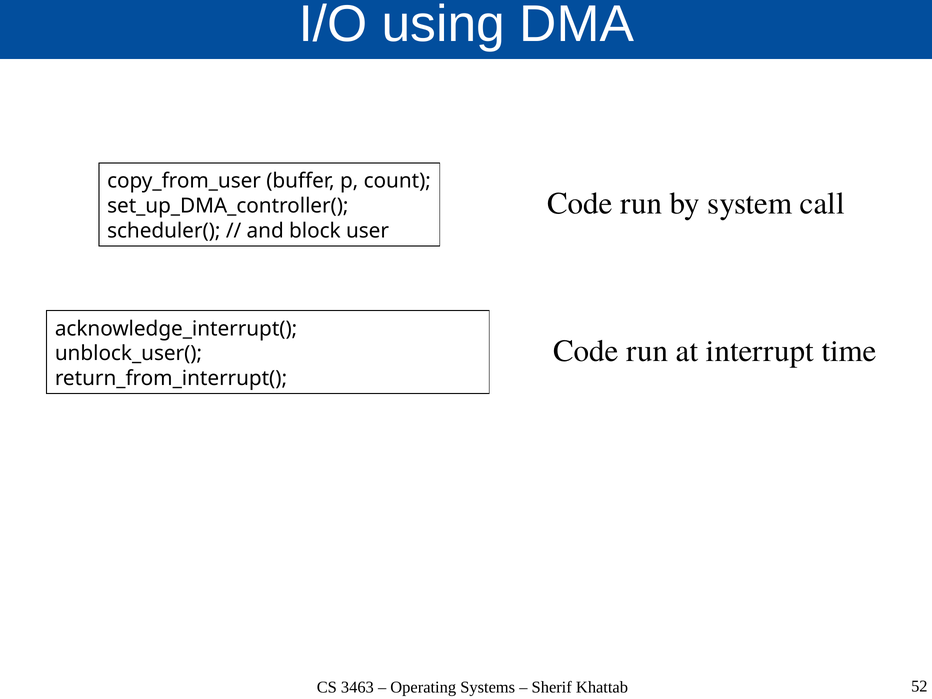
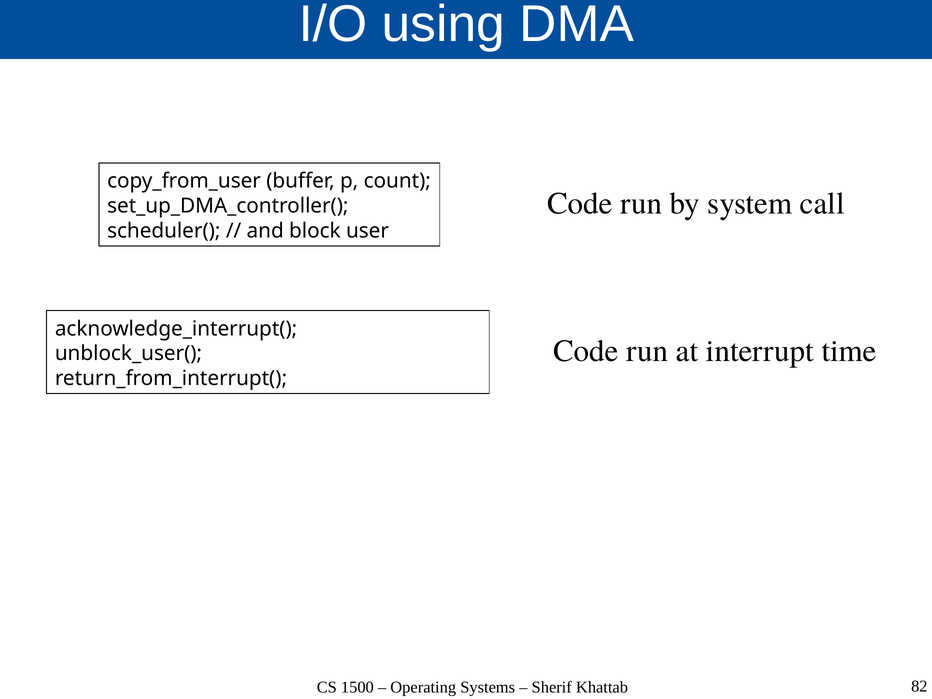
3463: 3463 -> 1500 (357, 687)
52: 52 -> 82 (919, 686)
